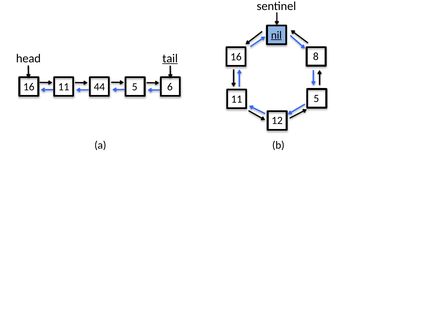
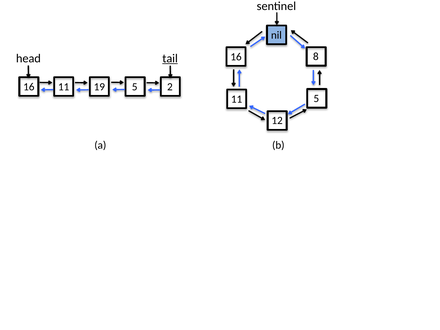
nil underline: present -> none (276, 35)
44: 44 -> 19 (99, 87)
6: 6 -> 2 (170, 87)
